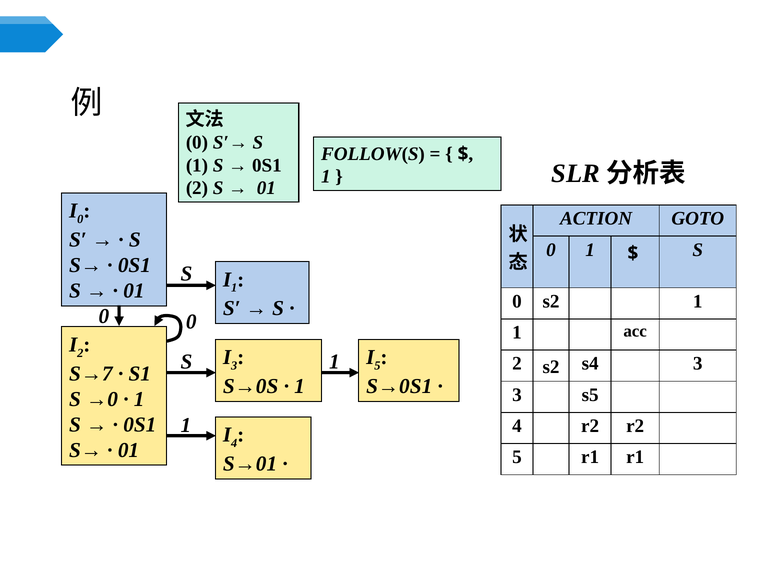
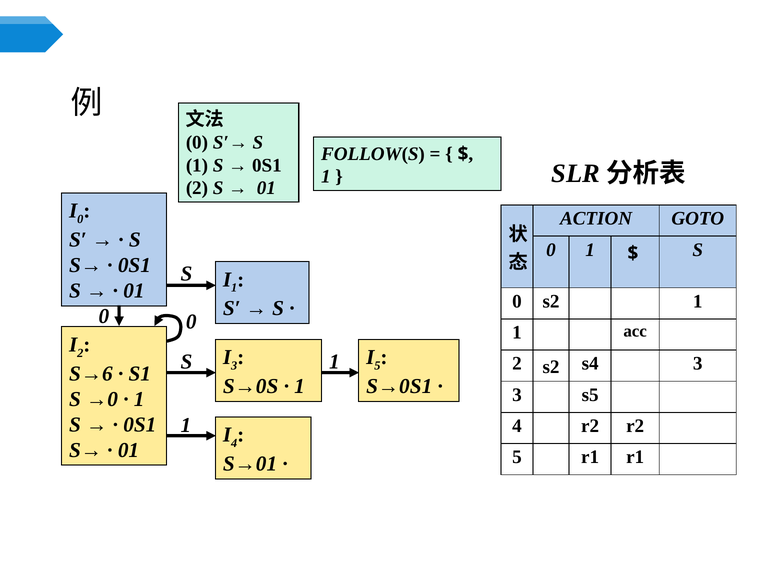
S→7: S→7 -> S→6 (91, 374)
